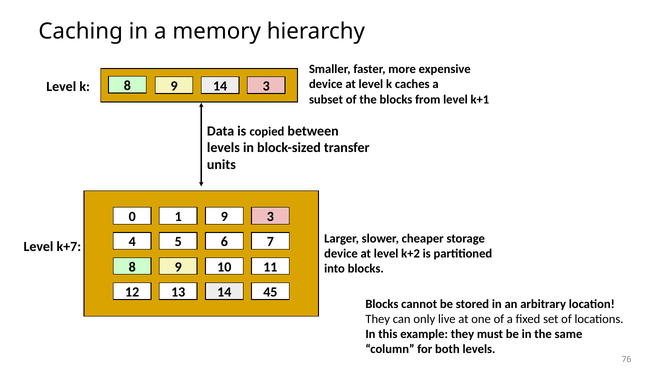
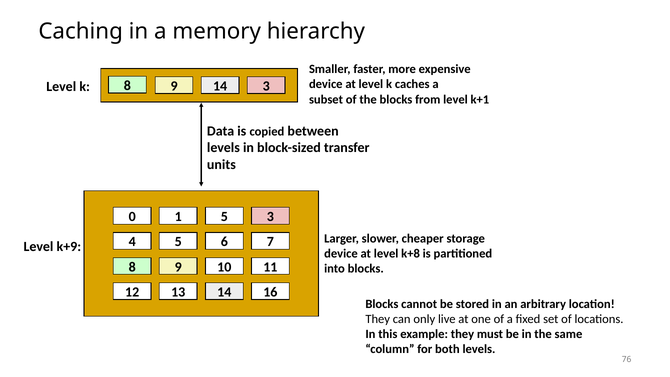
1 9: 9 -> 5 (224, 217)
k+7: k+7 -> k+9 (69, 247)
k+2: k+2 -> k+8 (411, 253)
45: 45 -> 16 (270, 292)
